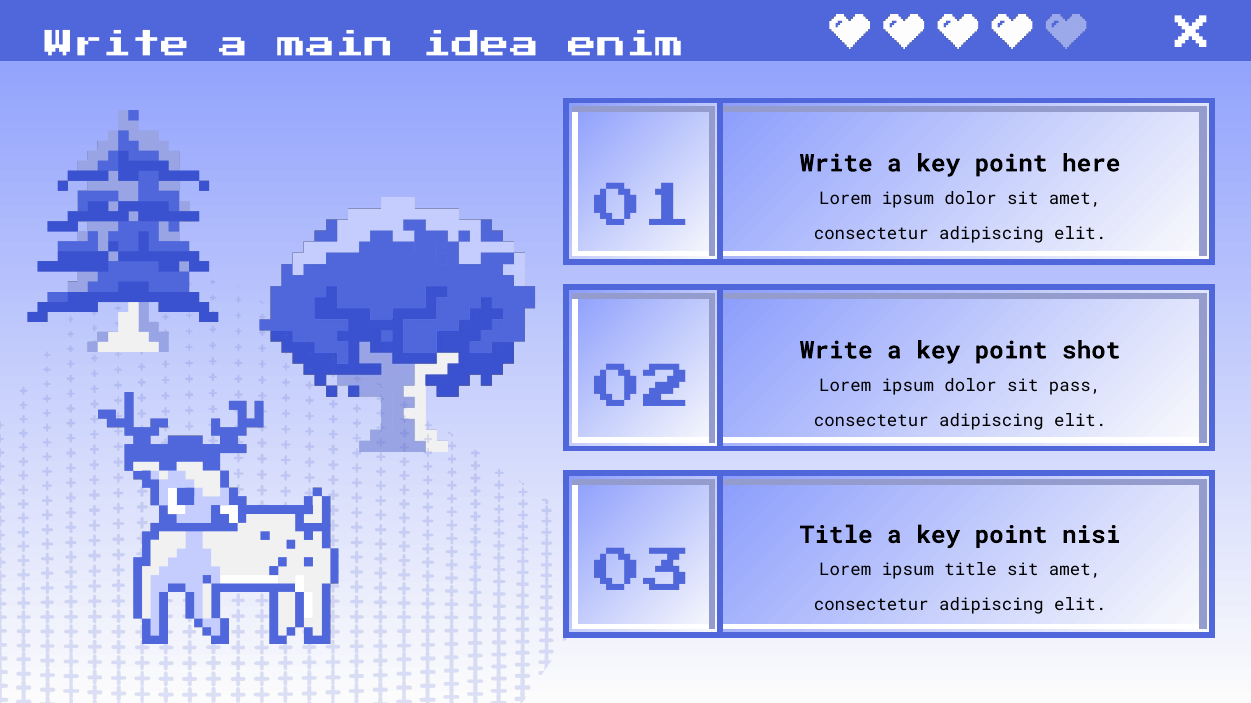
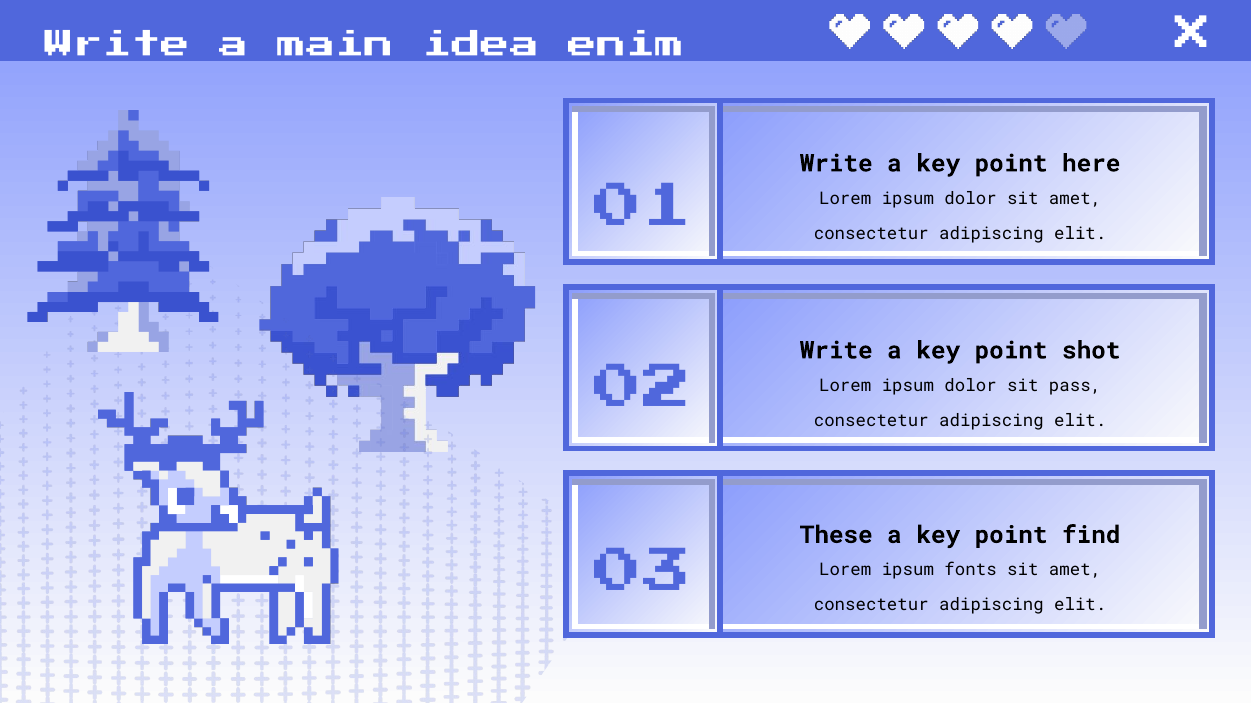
Title: Title -> These (836, 535)
nisi: nisi -> find (1091, 535)
ipsum title: title -> fonts (971, 571)
